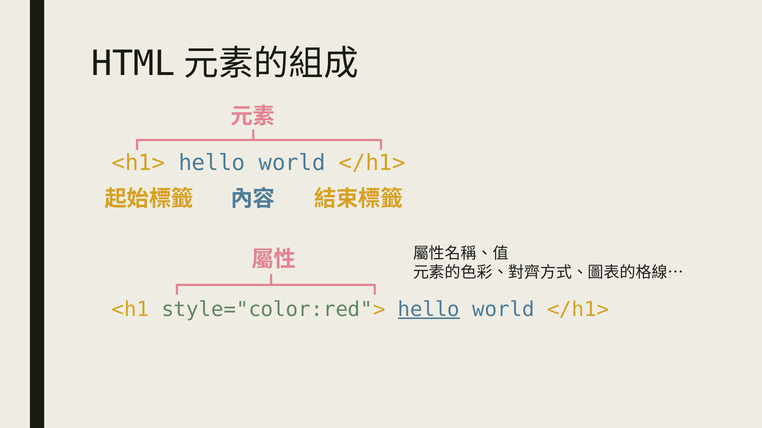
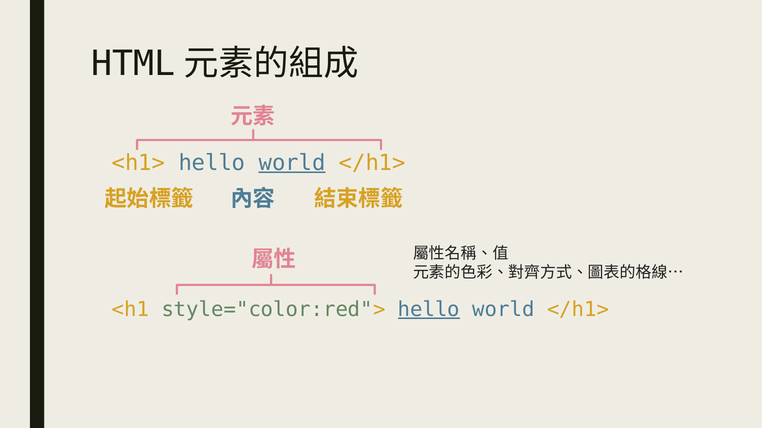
world underline: none -> present (292, 163)
